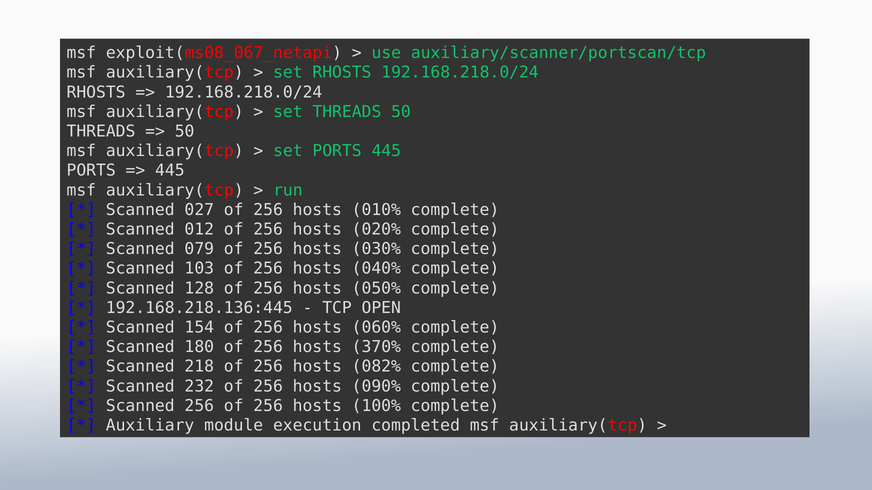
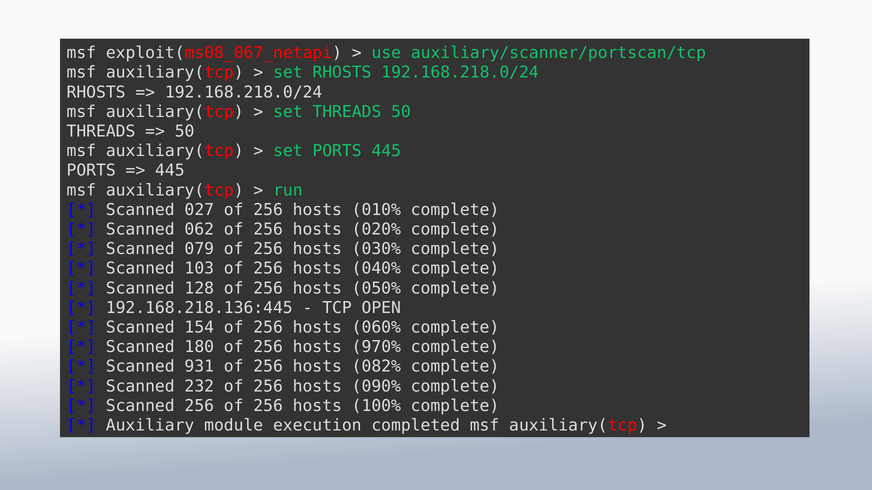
012: 012 -> 062 (199, 230)
370%: 370% -> 970% (376, 347)
218: 218 -> 931 (199, 367)
